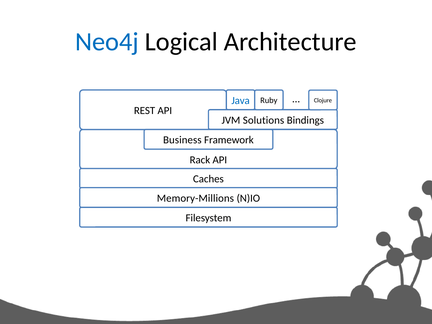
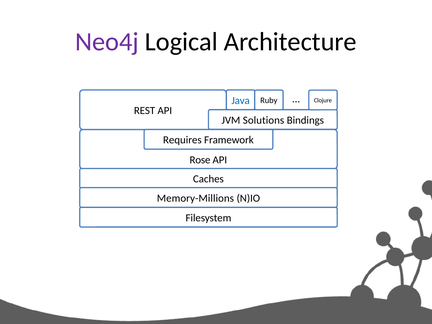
Neo4j colour: blue -> purple (107, 42)
Business: Business -> Requires (182, 140)
Rack: Rack -> Rose (200, 160)
